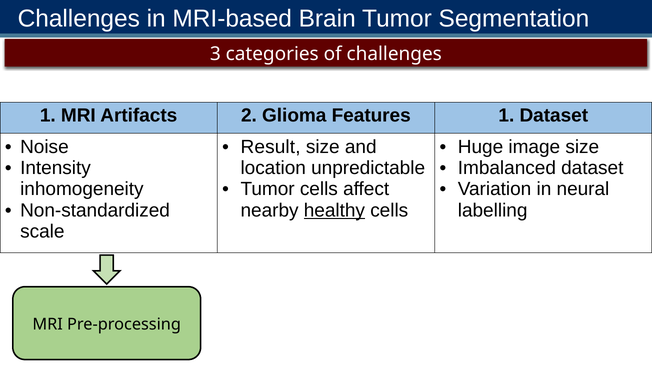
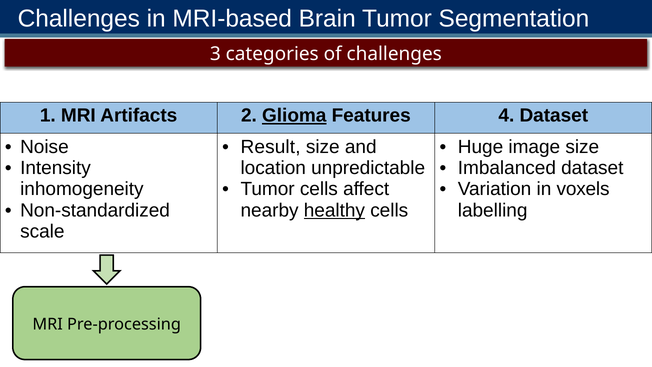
Glioma underline: none -> present (294, 116)
Features 1: 1 -> 4 (506, 116)
neural: neural -> voxels (583, 189)
